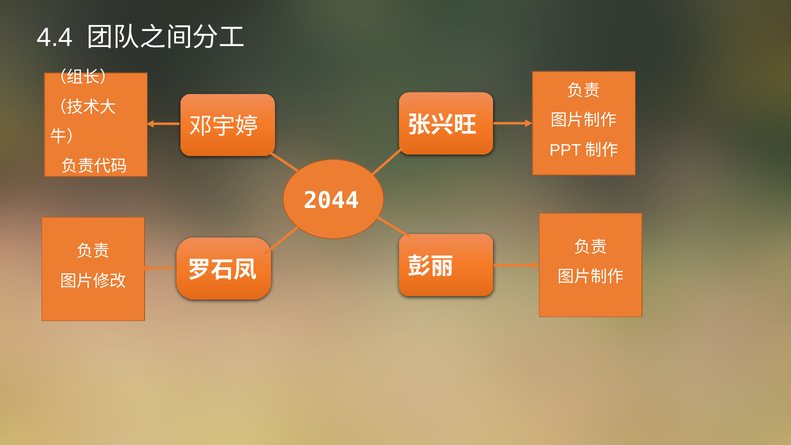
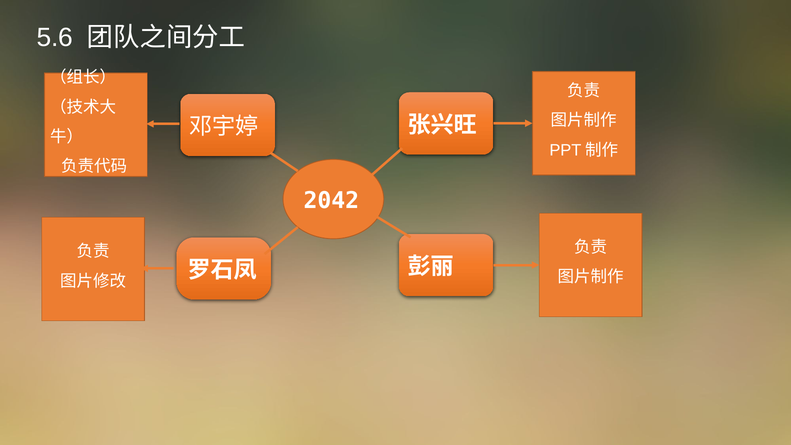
4.4: 4.4 -> 5.6 (55, 38)
2044: 2044 -> 2042 (331, 201)
